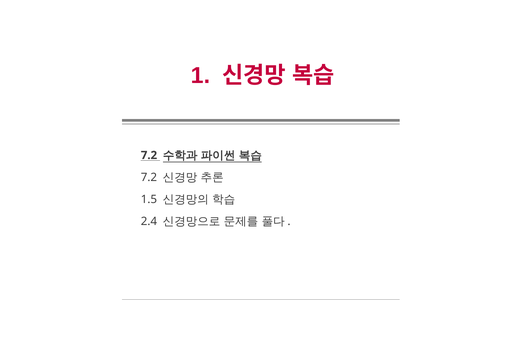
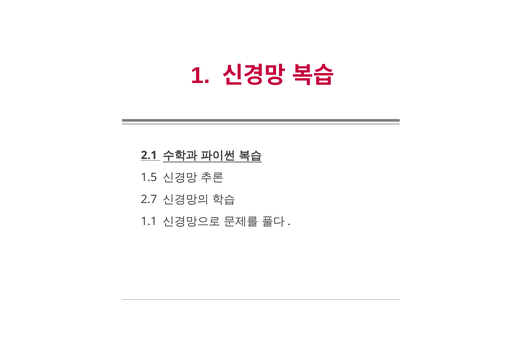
7.2: 7.2 -> 2.1 (149, 155)
7.2: 7.2 -> 1.5 (149, 178)
1.5: 1.5 -> 2.7 (149, 200)
2.4: 2.4 -> 1.1 (149, 222)
